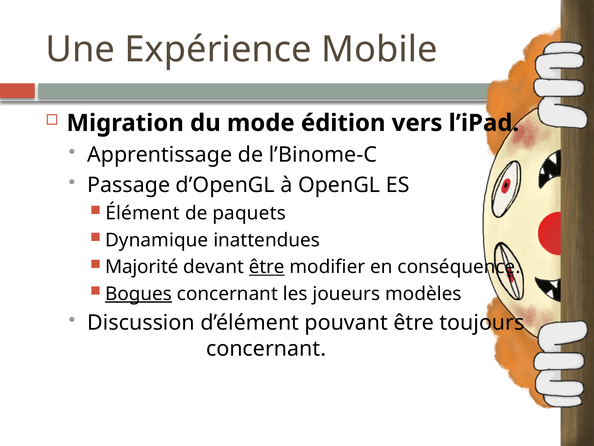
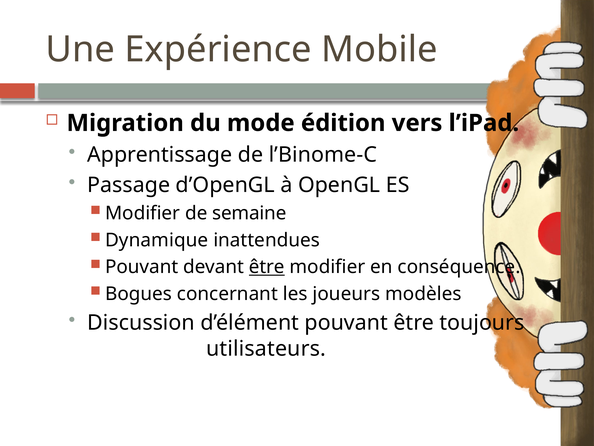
Élément: Élément -> Modifier (143, 213)
paquets: paquets -> semaine (249, 213)
Majorité: Majorité -> Pouvant (142, 267)
Bogues underline: present -> none (139, 294)
concernant: concernant -> utilisateurs (266, 348)
